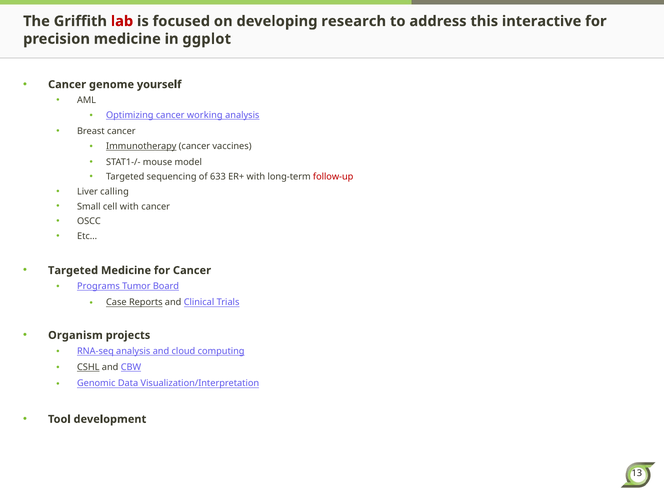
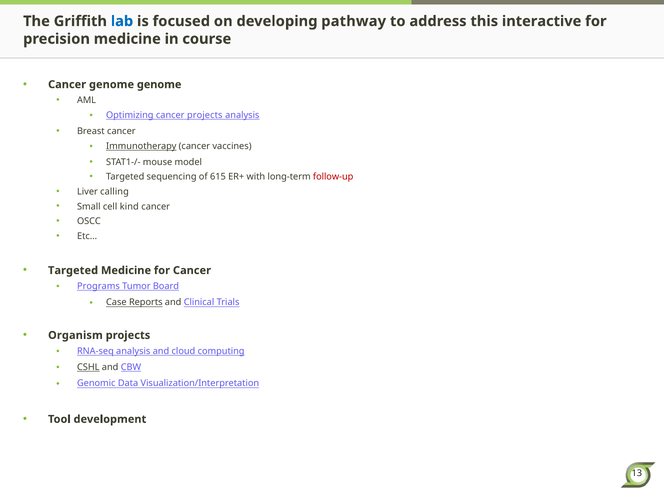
lab colour: red -> blue (122, 21)
research: research -> pathway (354, 21)
ggplot: ggplot -> course (207, 39)
genome yourself: yourself -> genome (159, 85)
cancer working: working -> projects (205, 115)
633: 633 -> 615 (218, 177)
cell with: with -> kind (129, 206)
